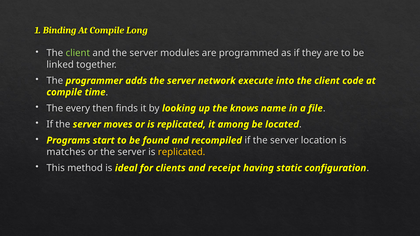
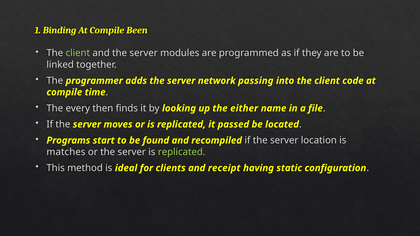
Long: Long -> Been (137, 30)
execute: execute -> passing (256, 81)
knows: knows -> either (244, 108)
among: among -> passed (233, 124)
replicated colour: yellow -> light green (182, 152)
